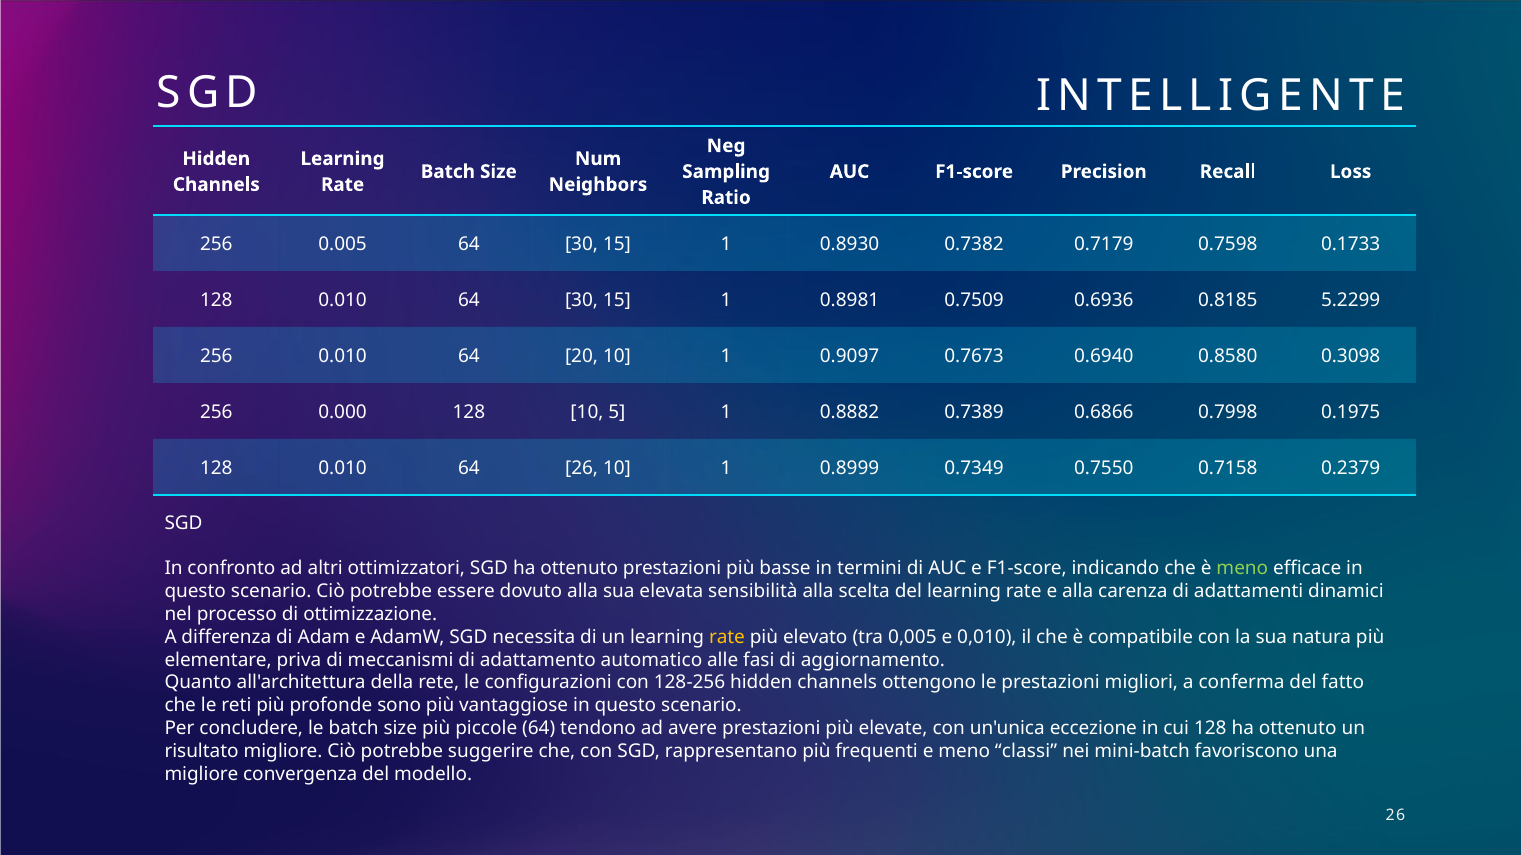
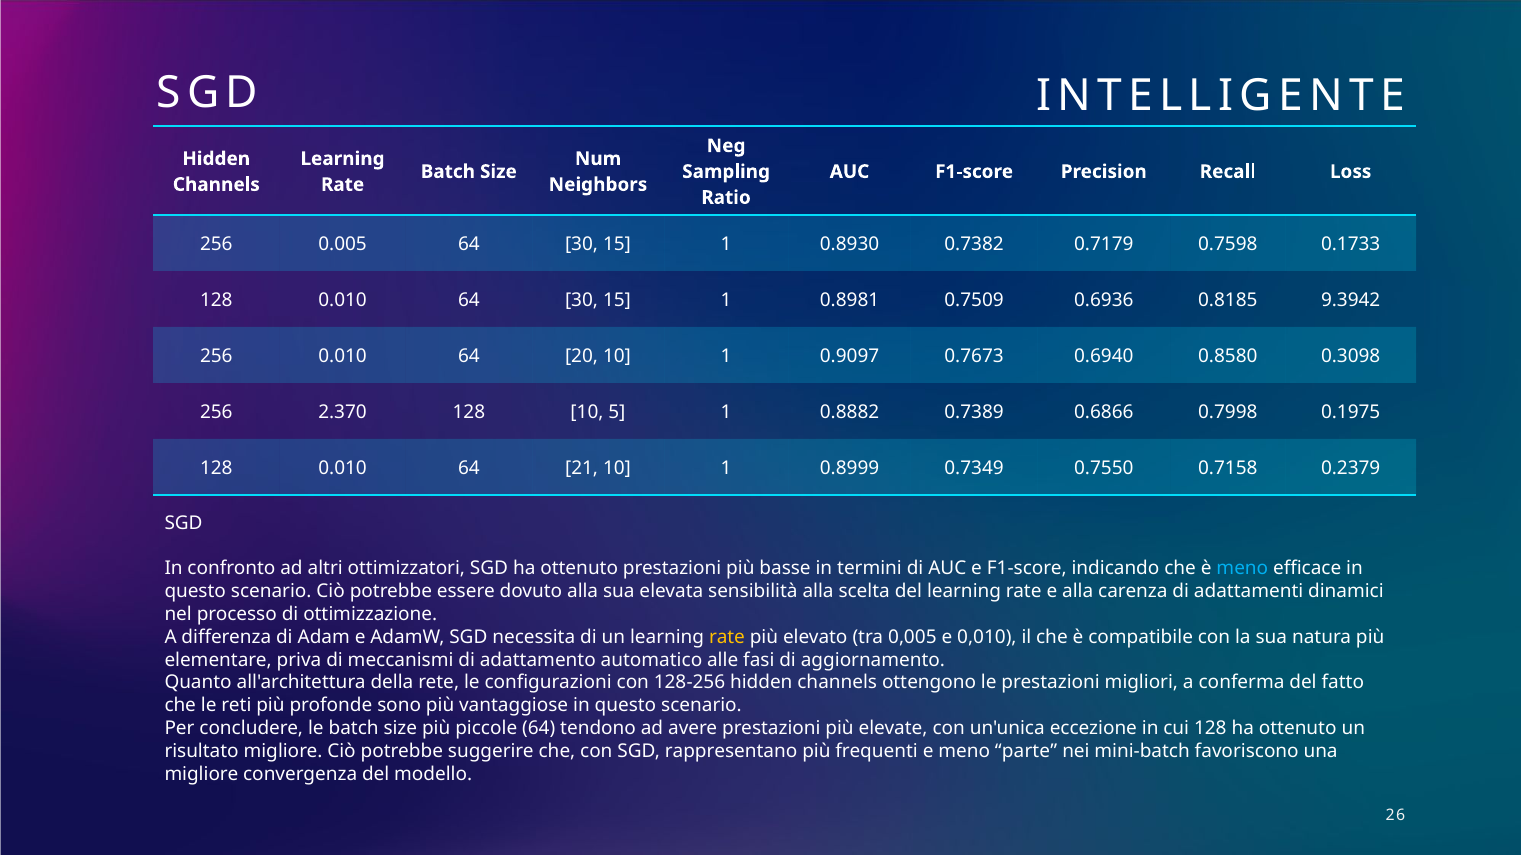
5.2299: 5.2299 -> 9.3942 (1351, 300)
0.000: 0.000 -> 2.370 (343, 412)
64 26: 26 -> 21 (582, 468)
meno colour: light green -> light blue (1242, 569)
classi: classi -> parte (1026, 752)
